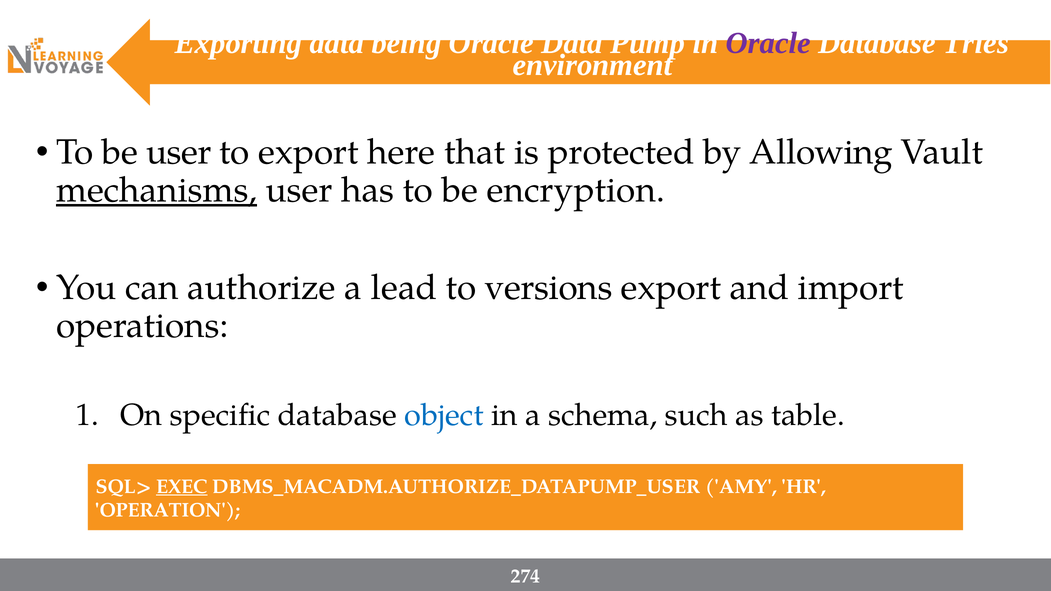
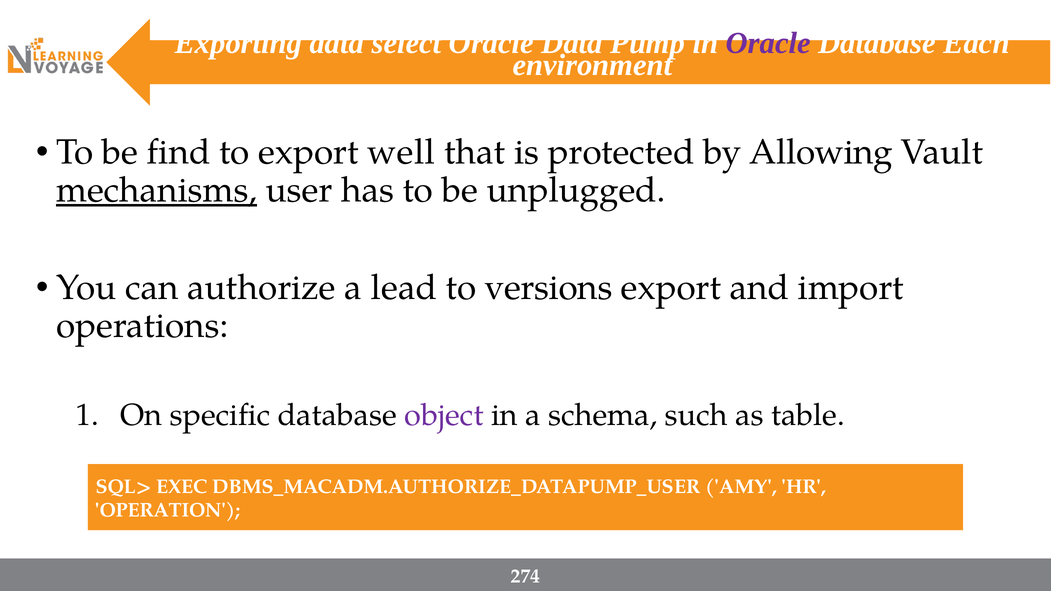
being: being -> select (406, 43)
Tries: Tries -> Each (976, 43)
be user: user -> find (179, 152)
here: here -> well (401, 152)
encryption: encryption -> unplugged (576, 190)
object colour: blue -> purple (444, 415)
EXEC underline: present -> none (182, 487)
